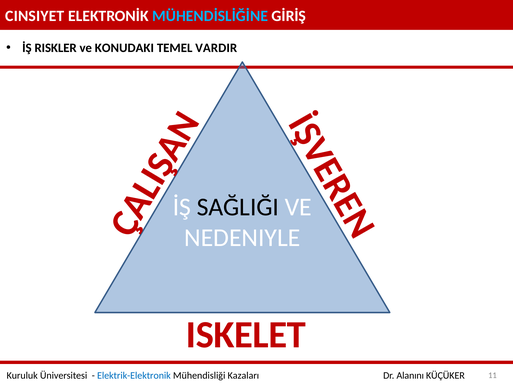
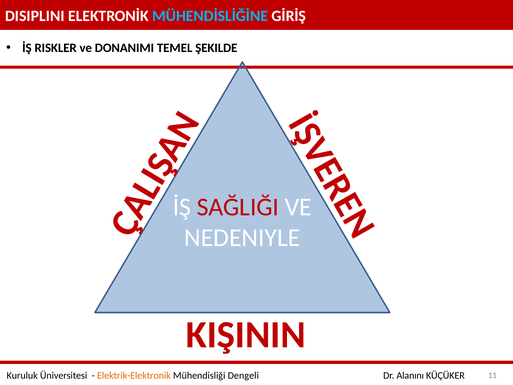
CINSIYET: CINSIYET -> DISIPLINI (35, 16)
KONUDAKI: KONUDAKI -> DONANIMI (124, 48)
VARDIR: VARDIR -> ŞEKILDE (216, 48)
SAĞLIĞI colour: black -> red (238, 207)
ISKELET: ISKELET -> KIŞININ (246, 335)
Elektrik-Elektronik colour: blue -> orange (134, 375)
Kazaları: Kazaları -> Dengeli (243, 375)
